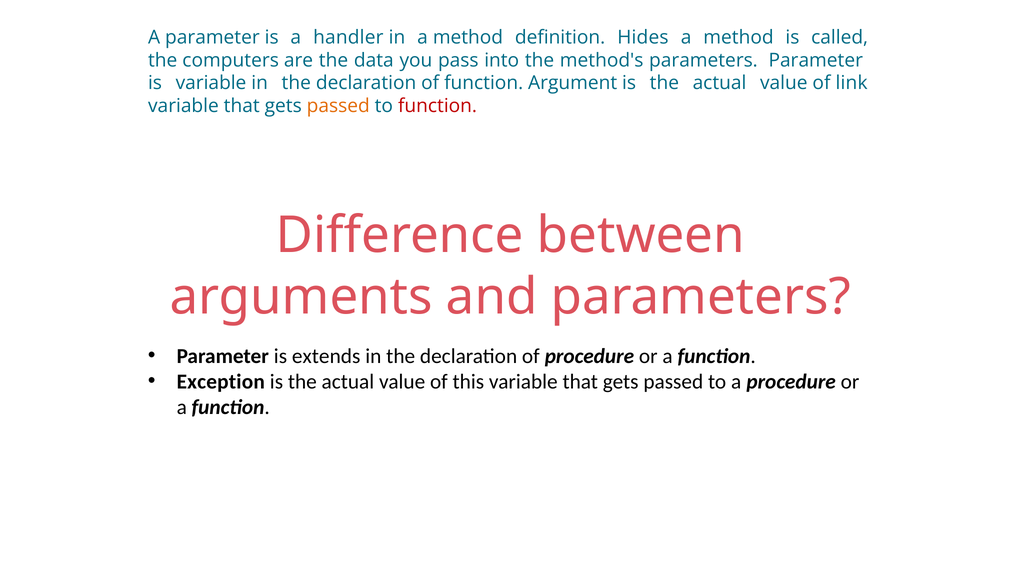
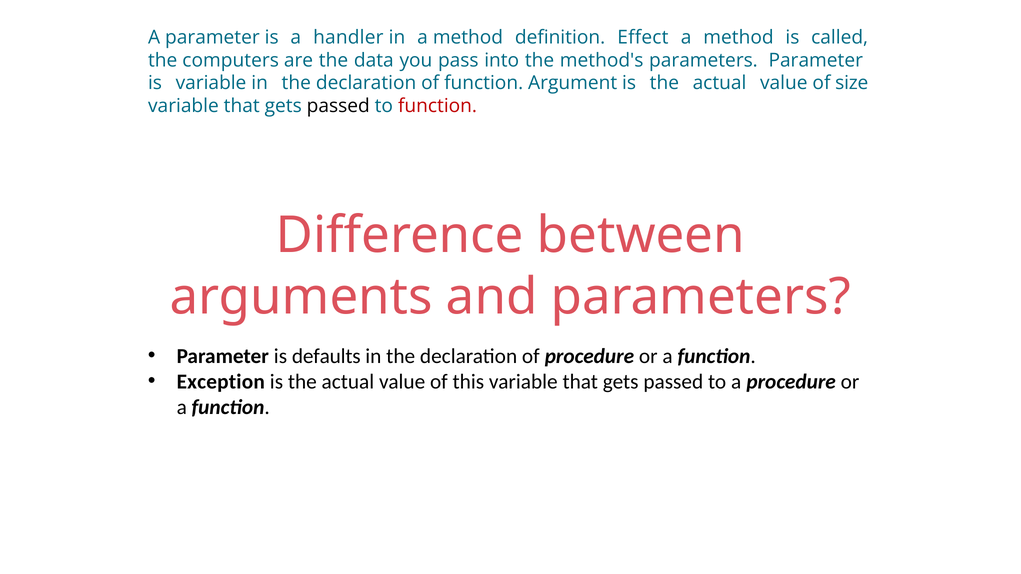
Hides: Hides -> Effect (643, 37)
link: link -> size (852, 83)
passed colour: orange -> black (338, 106)
extends: extends -> defaults (326, 356)
